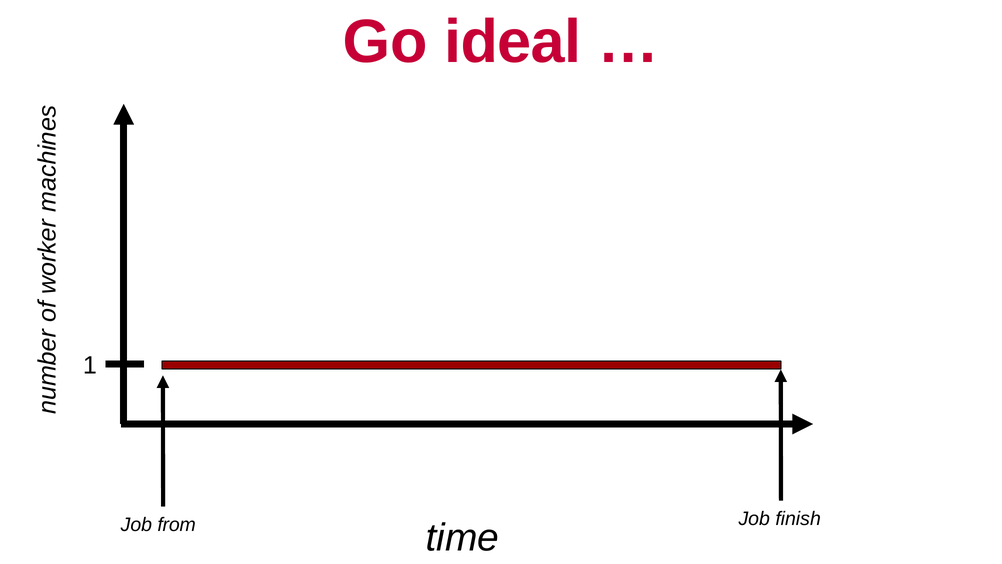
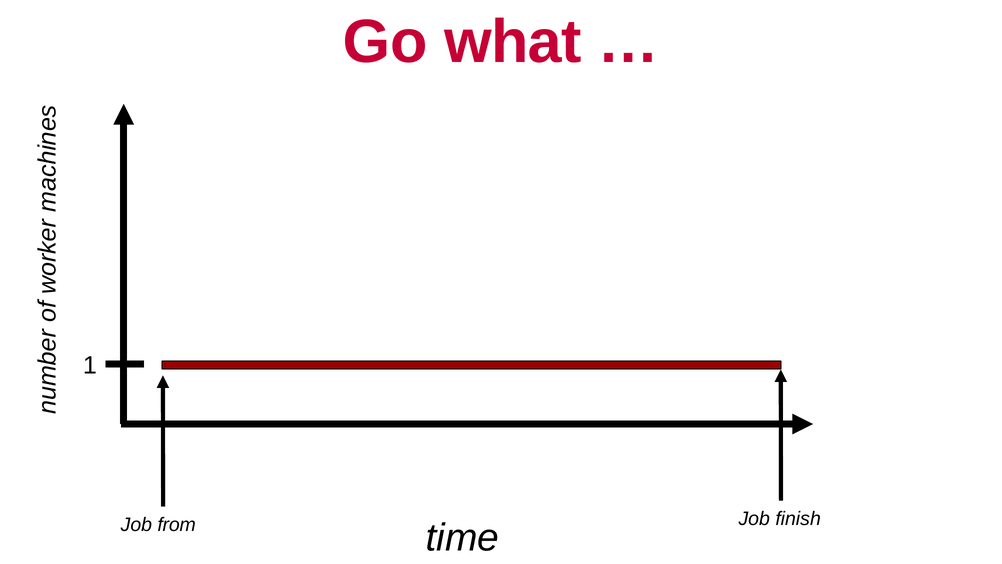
ideal: ideal -> what (513, 42)
